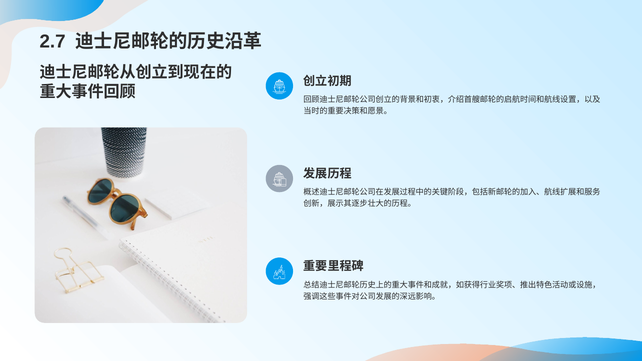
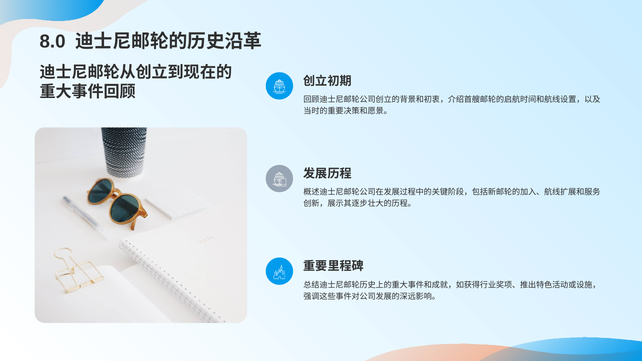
2.7: 2.7 -> 8.0 (53, 42)
